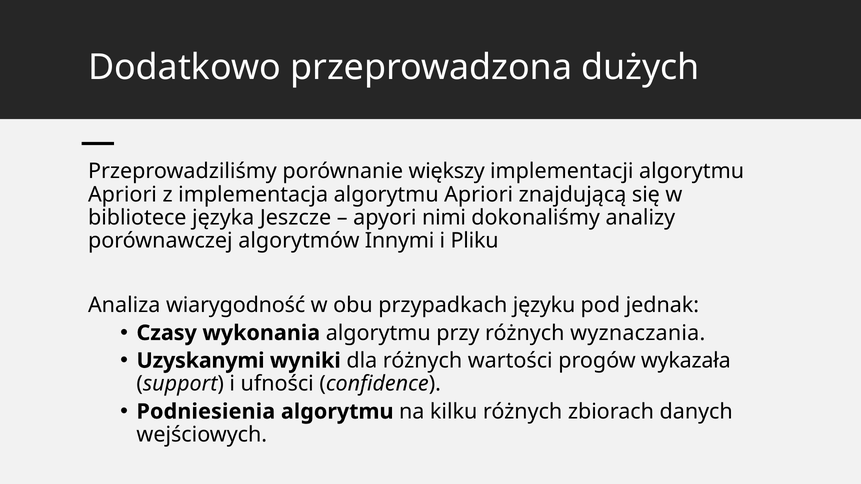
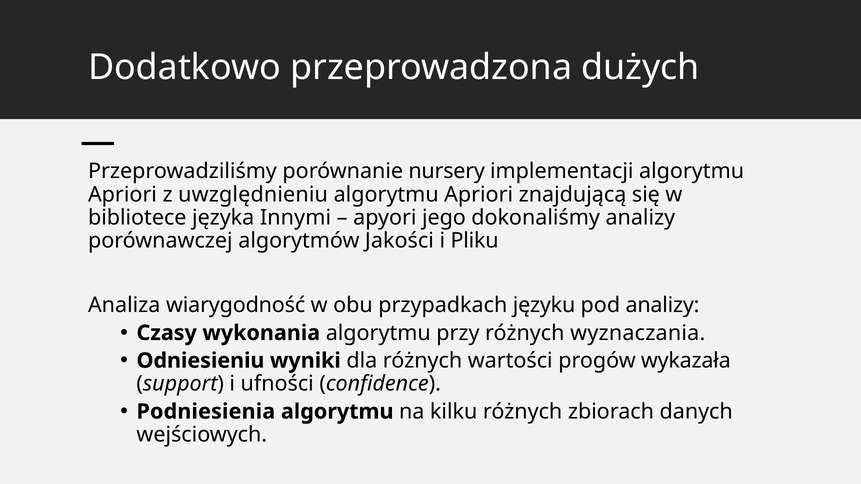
większy: większy -> nursery (447, 171)
implementacja: implementacja -> uwzględnieniu (253, 195)
Jeszcze: Jeszcze -> Innymi (295, 218)
nimi: nimi -> jego (444, 218)
Innymi: Innymi -> Jakości (399, 241)
pod jednak: jednak -> analizy (662, 305)
Uzyskanymi: Uzyskanymi -> Odniesieniu (200, 361)
